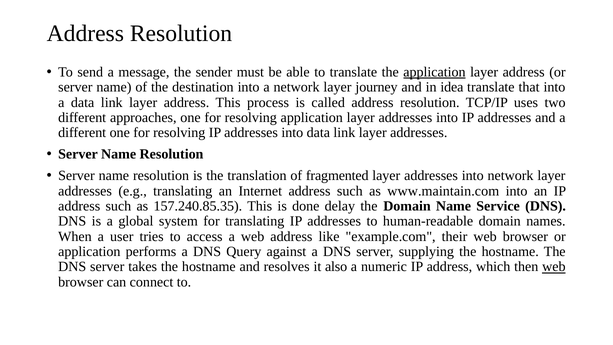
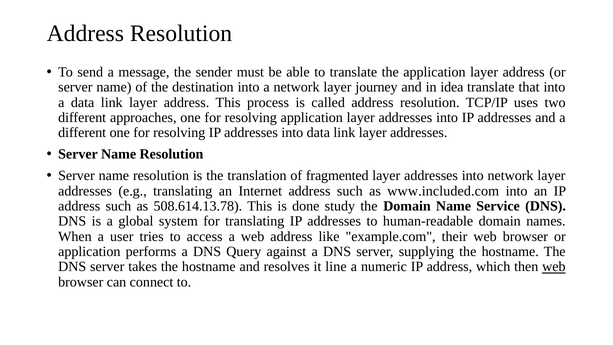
application underline: present -> none (434, 72)
www.maintain.com: www.maintain.com -> www.included.com (443, 191)
157.240.85.35: 157.240.85.35 -> 508.614.13.78 (198, 206)
delay: delay -> study (340, 206)
also: also -> line (336, 267)
